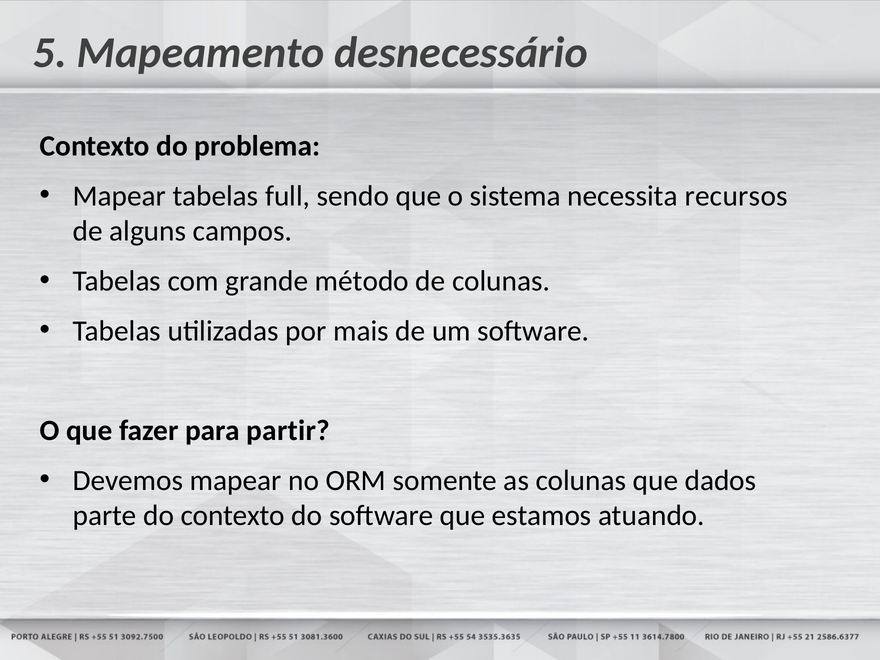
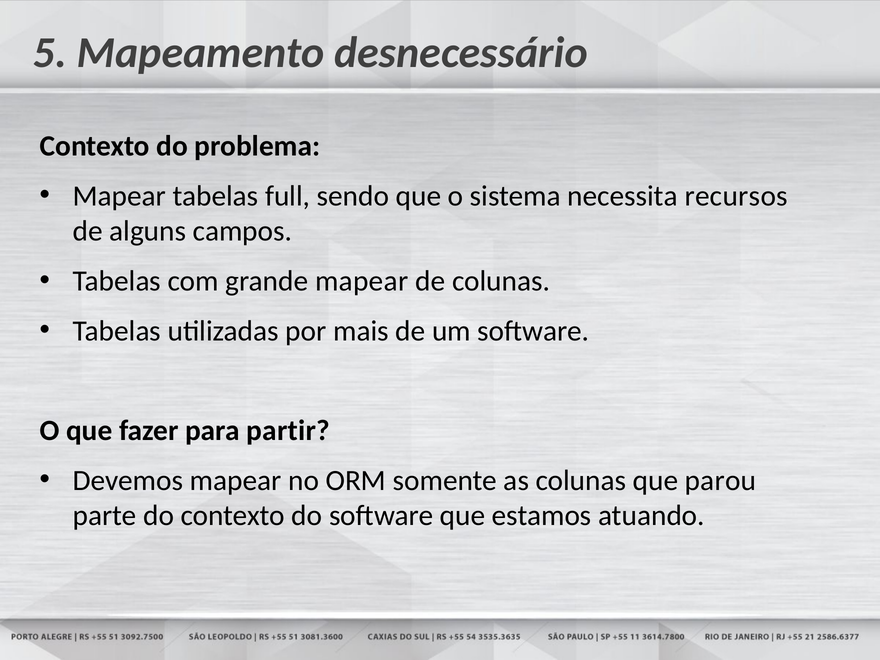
grande método: método -> mapear (362, 281)
dados: dados -> parou (720, 480)
